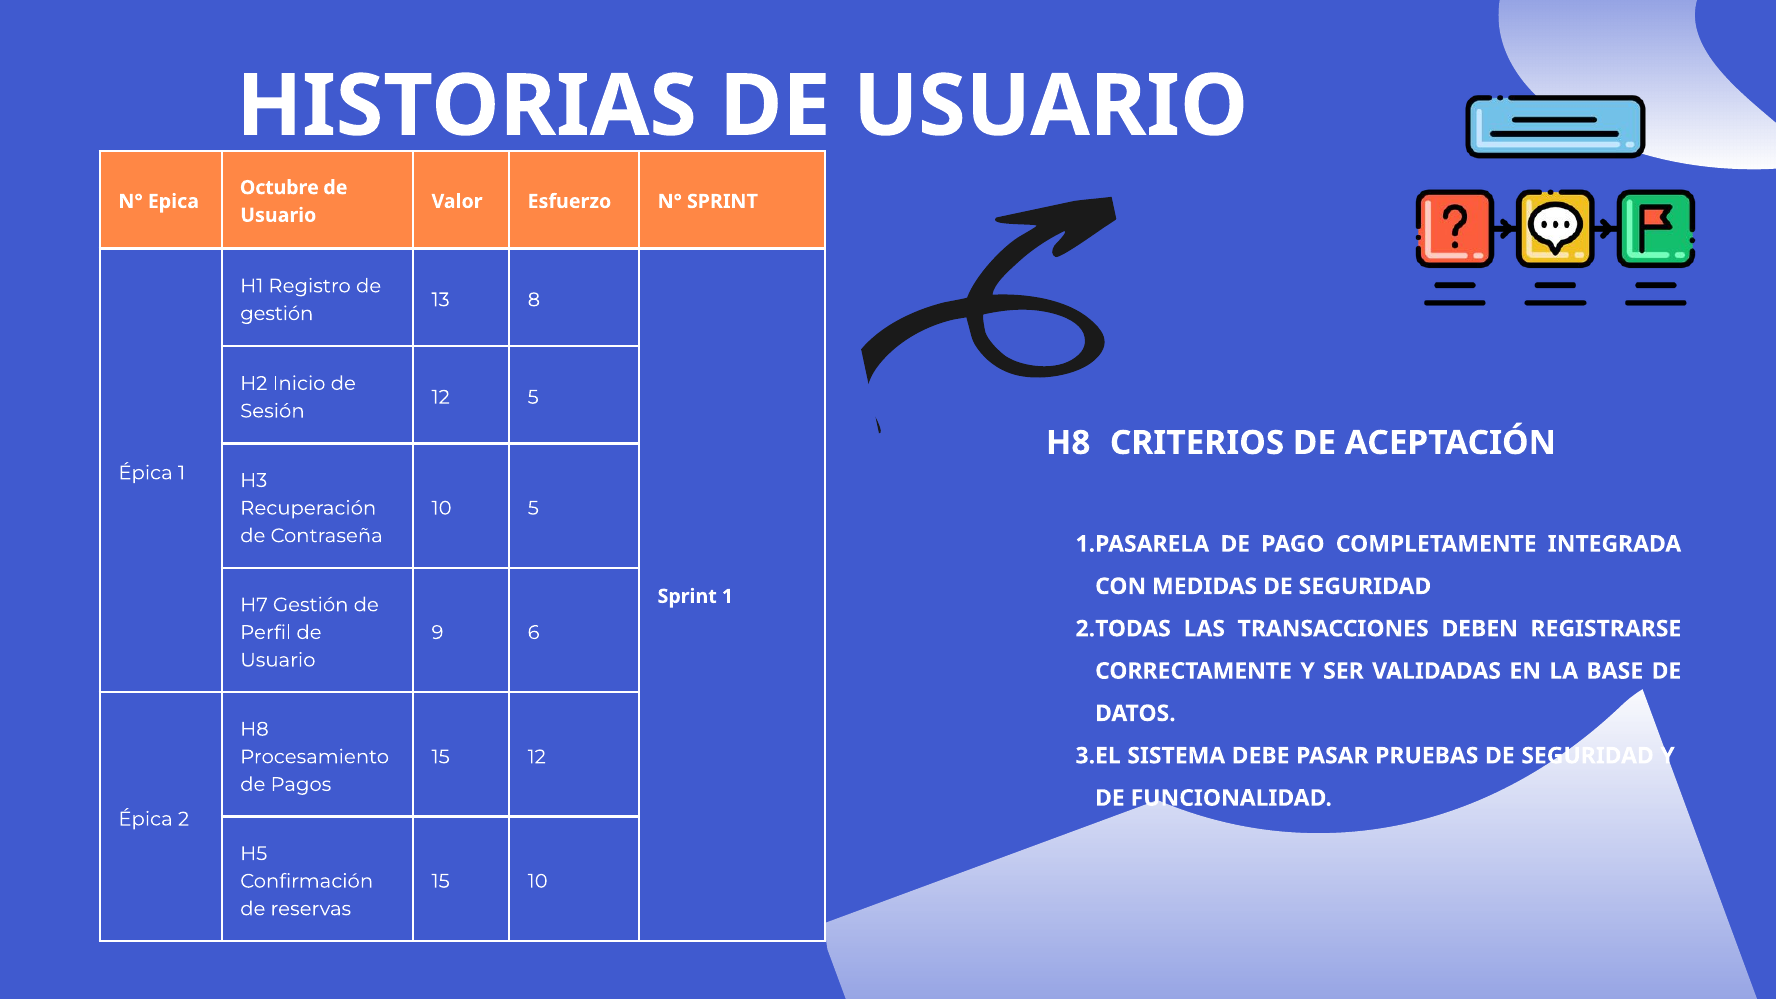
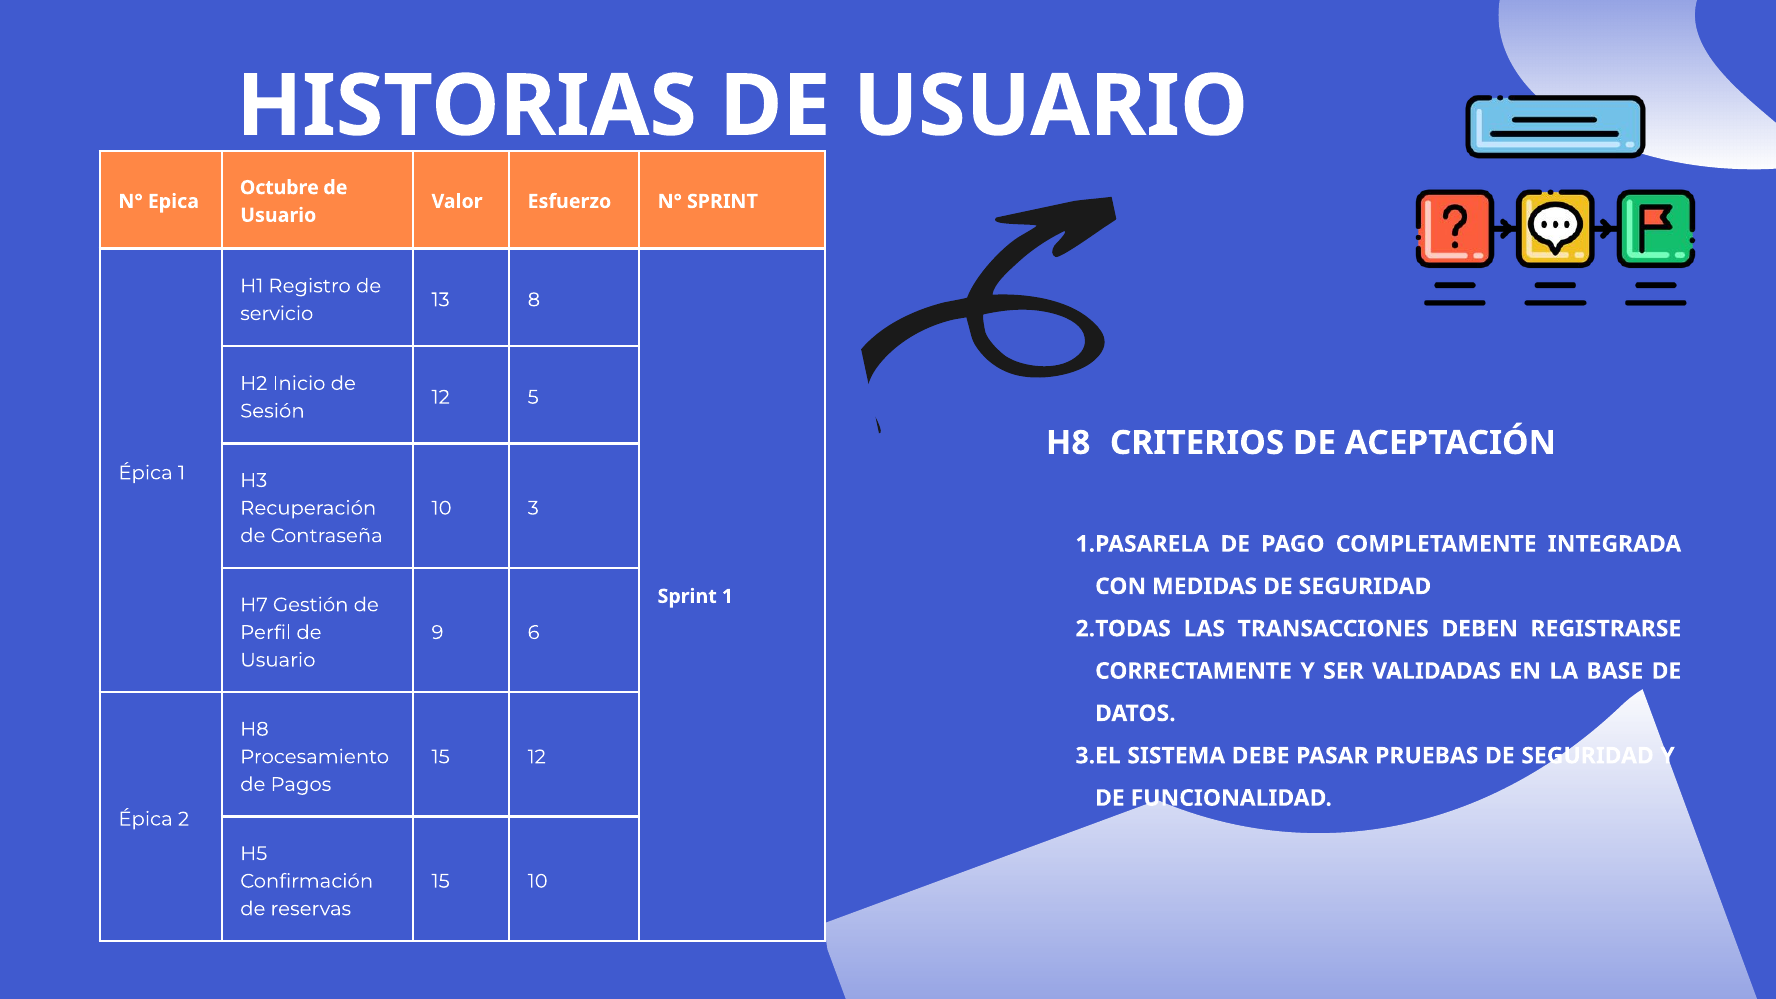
gestión: gestión -> servicio (277, 314)
10 5: 5 -> 3 (533, 508)
